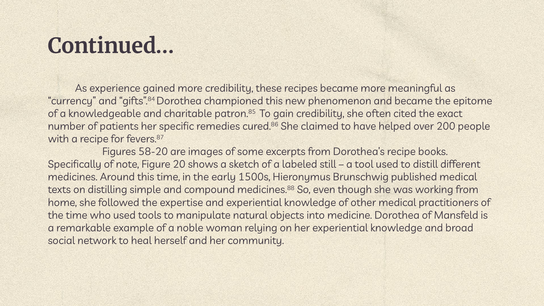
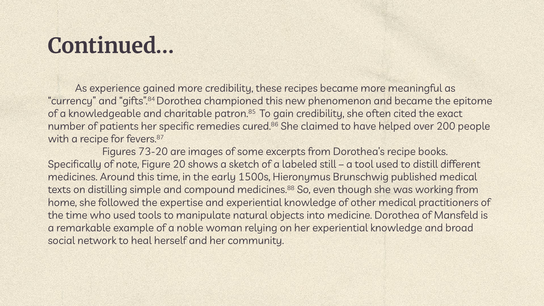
58-20: 58-20 -> 73-20 (153, 152)
